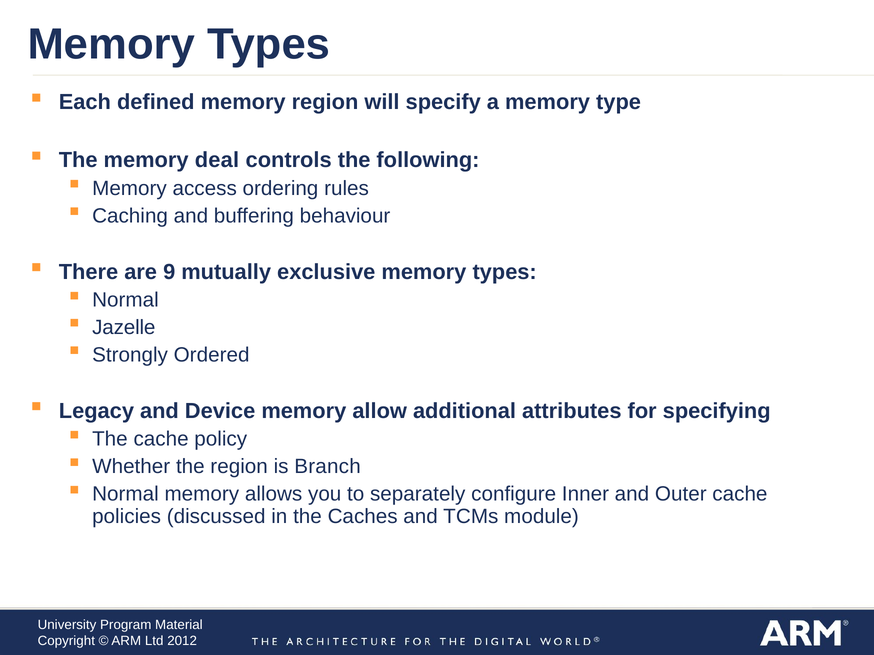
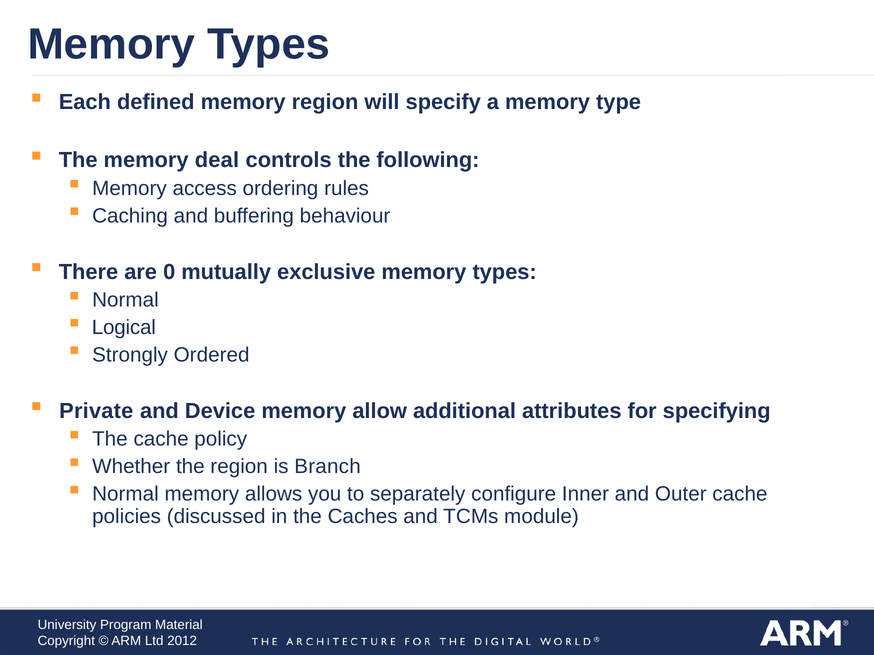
9: 9 -> 0 (169, 272)
Jazelle: Jazelle -> Logical (124, 328)
Legacy: Legacy -> Private (96, 411)
